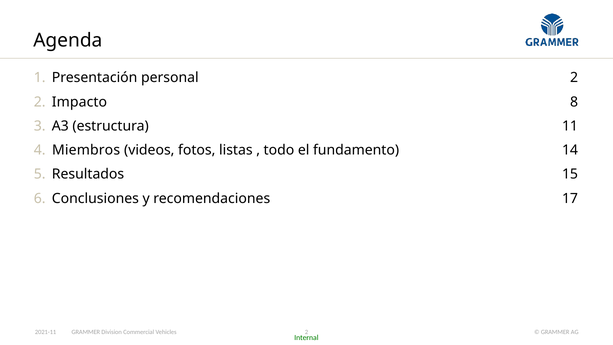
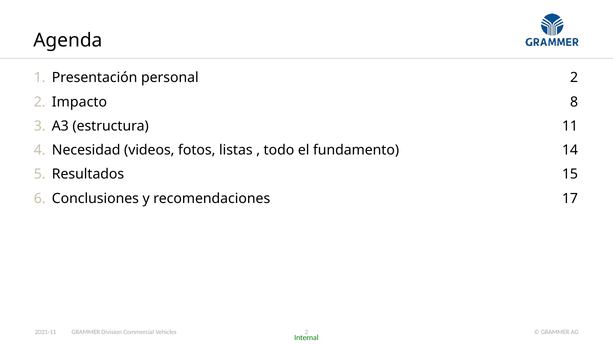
Miembros: Miembros -> Necesidad (86, 150)
